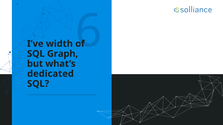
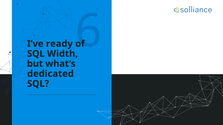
width: width -> ready (59, 44)
Graph: Graph -> Width (63, 54)
